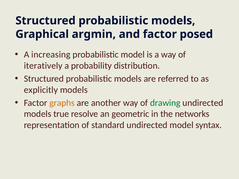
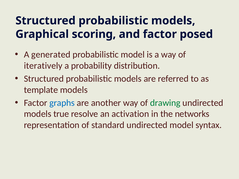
argmin: argmin -> scoring (94, 34)
increasing: increasing -> generated (51, 55)
explicitly: explicitly -> template (41, 90)
graphs colour: orange -> blue (62, 103)
geometric: geometric -> activation (130, 114)
